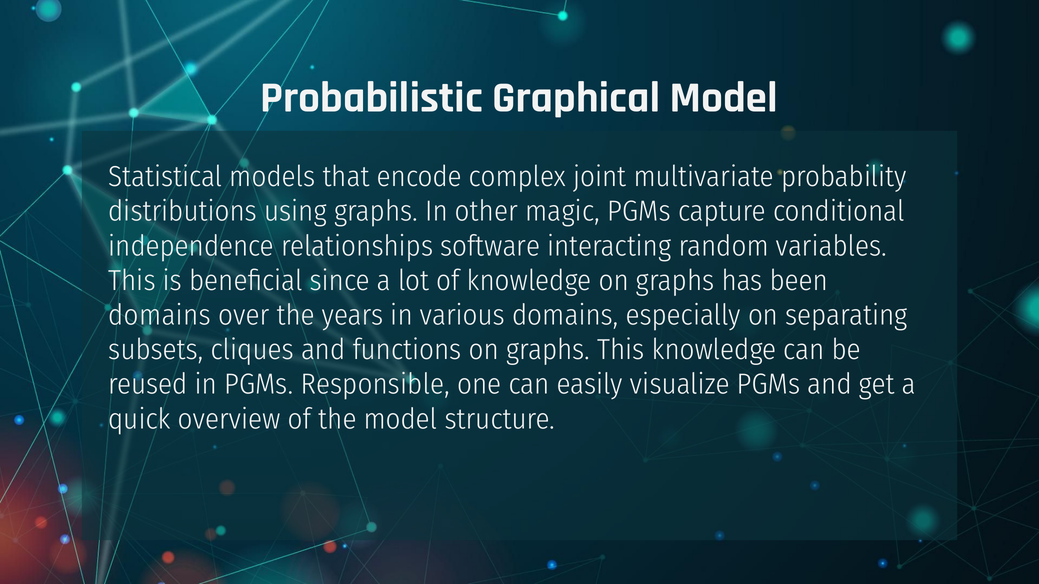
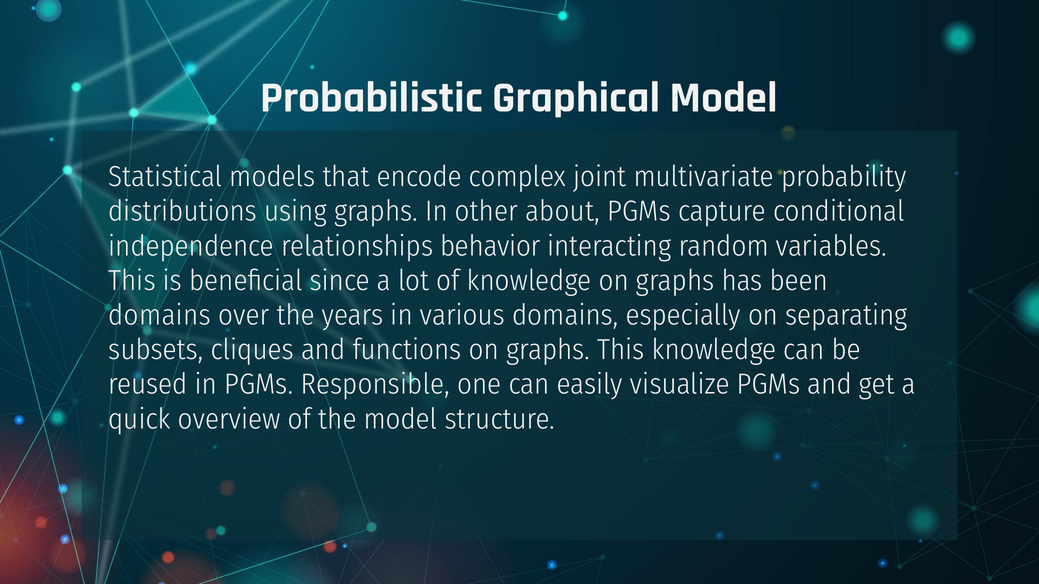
magic: magic -> about (563, 212)
software: software -> behavior (490, 246)
